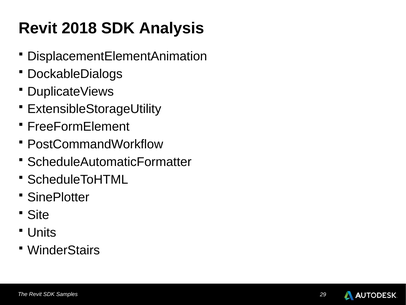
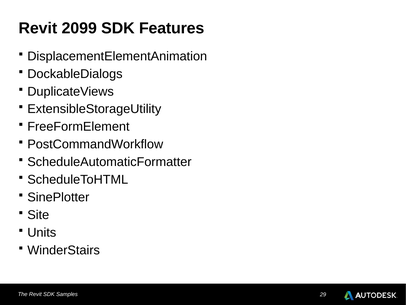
2018: 2018 -> 2099 (79, 28)
Analysis: Analysis -> Features (172, 28)
